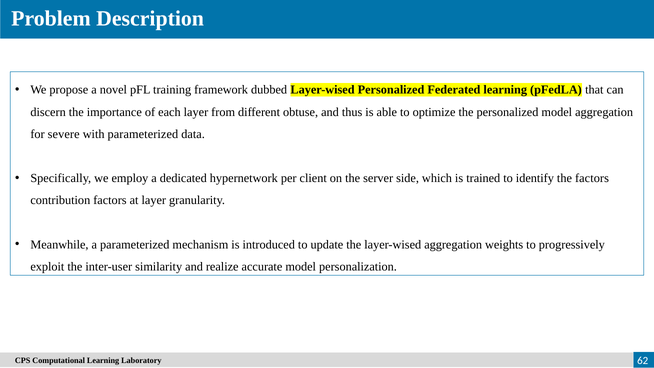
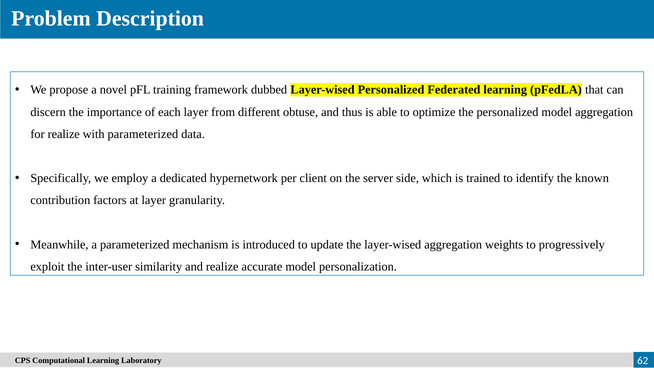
for severe: severe -> realize (64, 134)
the factors: factors -> known (592, 178)
